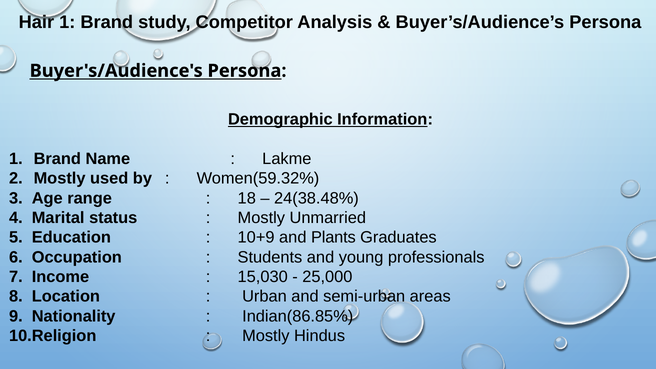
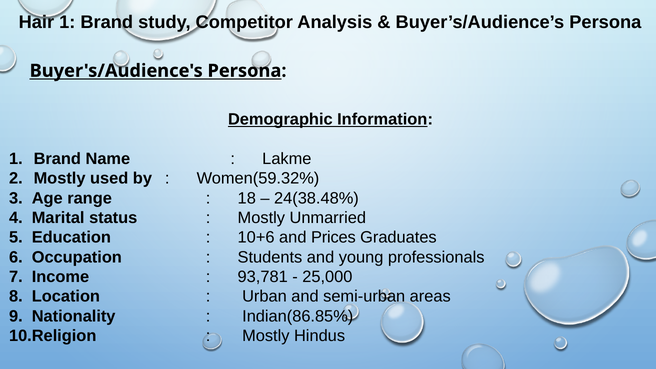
10+9: 10+9 -> 10+6 (256, 237)
Plants: Plants -> Prices (333, 237)
15,030: 15,030 -> 93,781 (263, 277)
